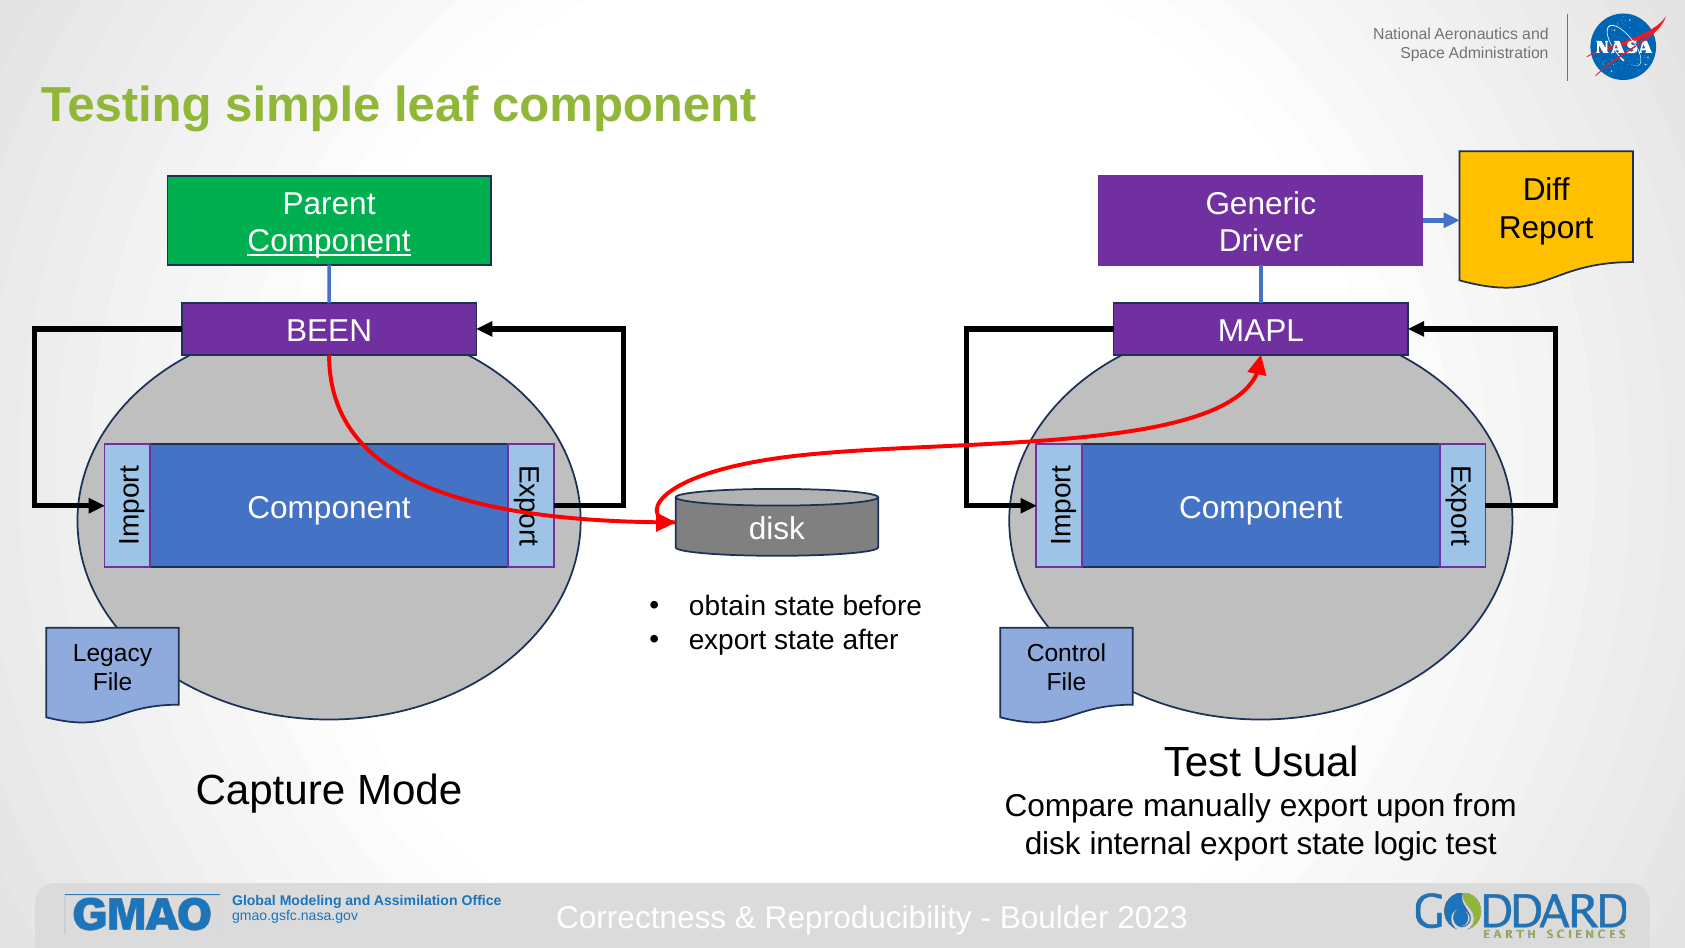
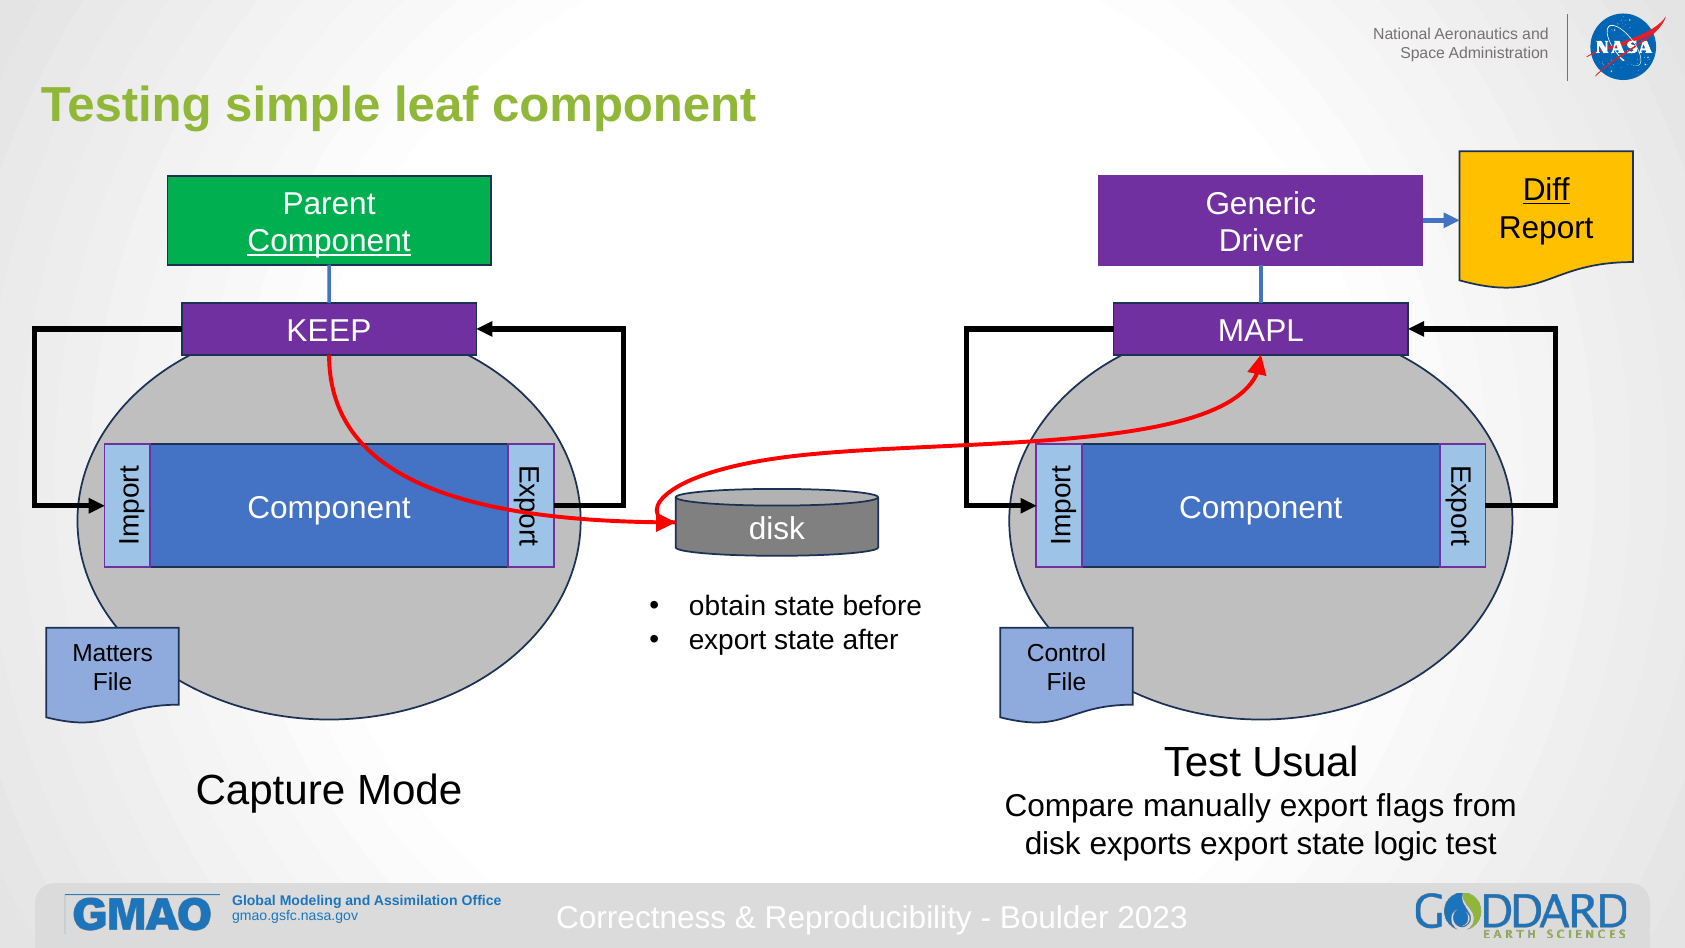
Diff underline: none -> present (1546, 190)
BEEN: BEEN -> KEEP (329, 331)
Legacy: Legacy -> Matters (113, 653)
upon: upon -> flags (1410, 806)
internal: internal -> exports (1141, 844)
